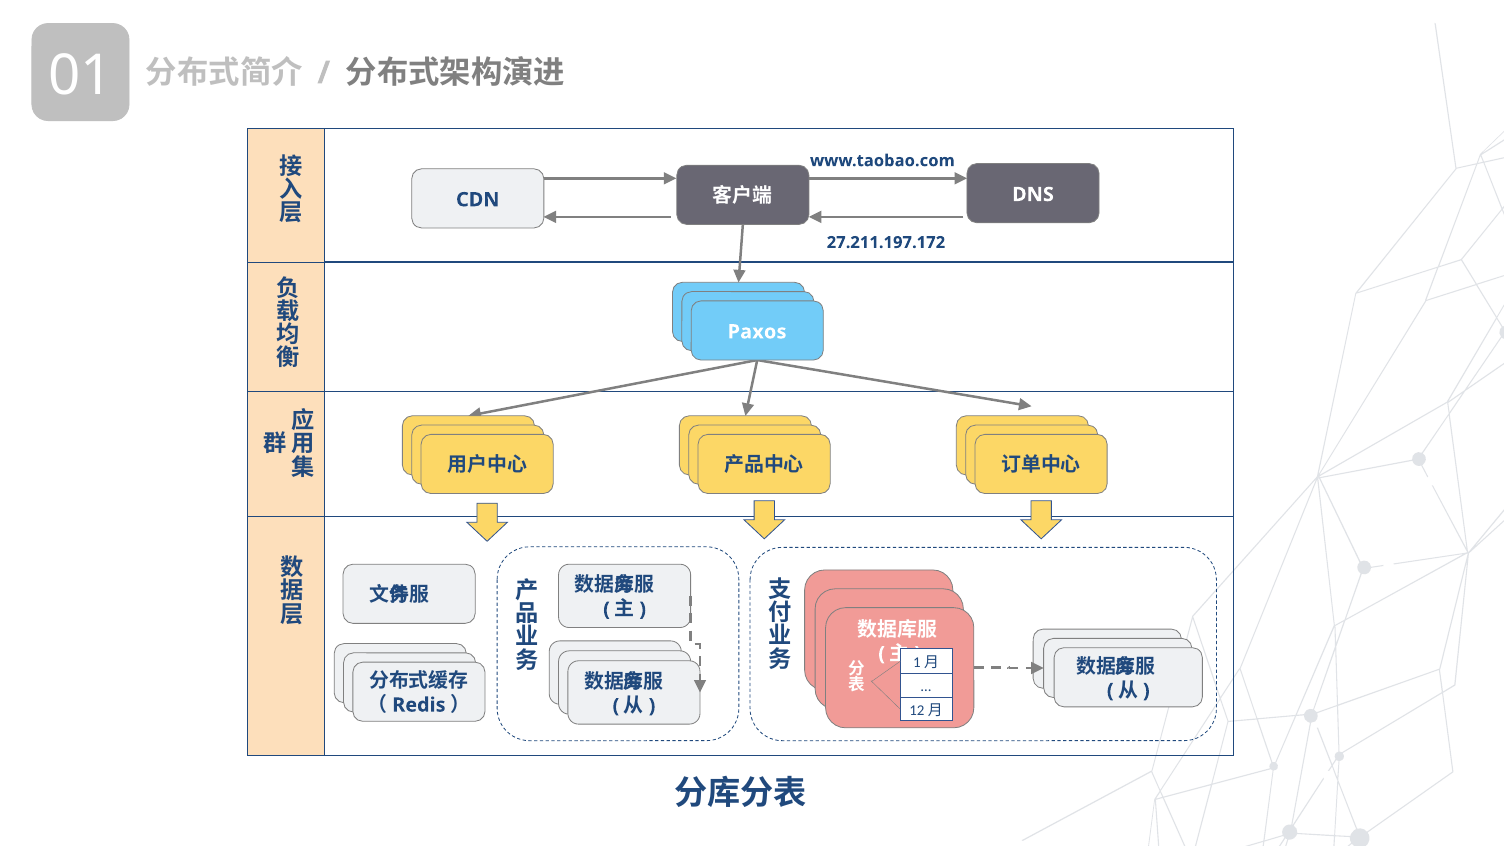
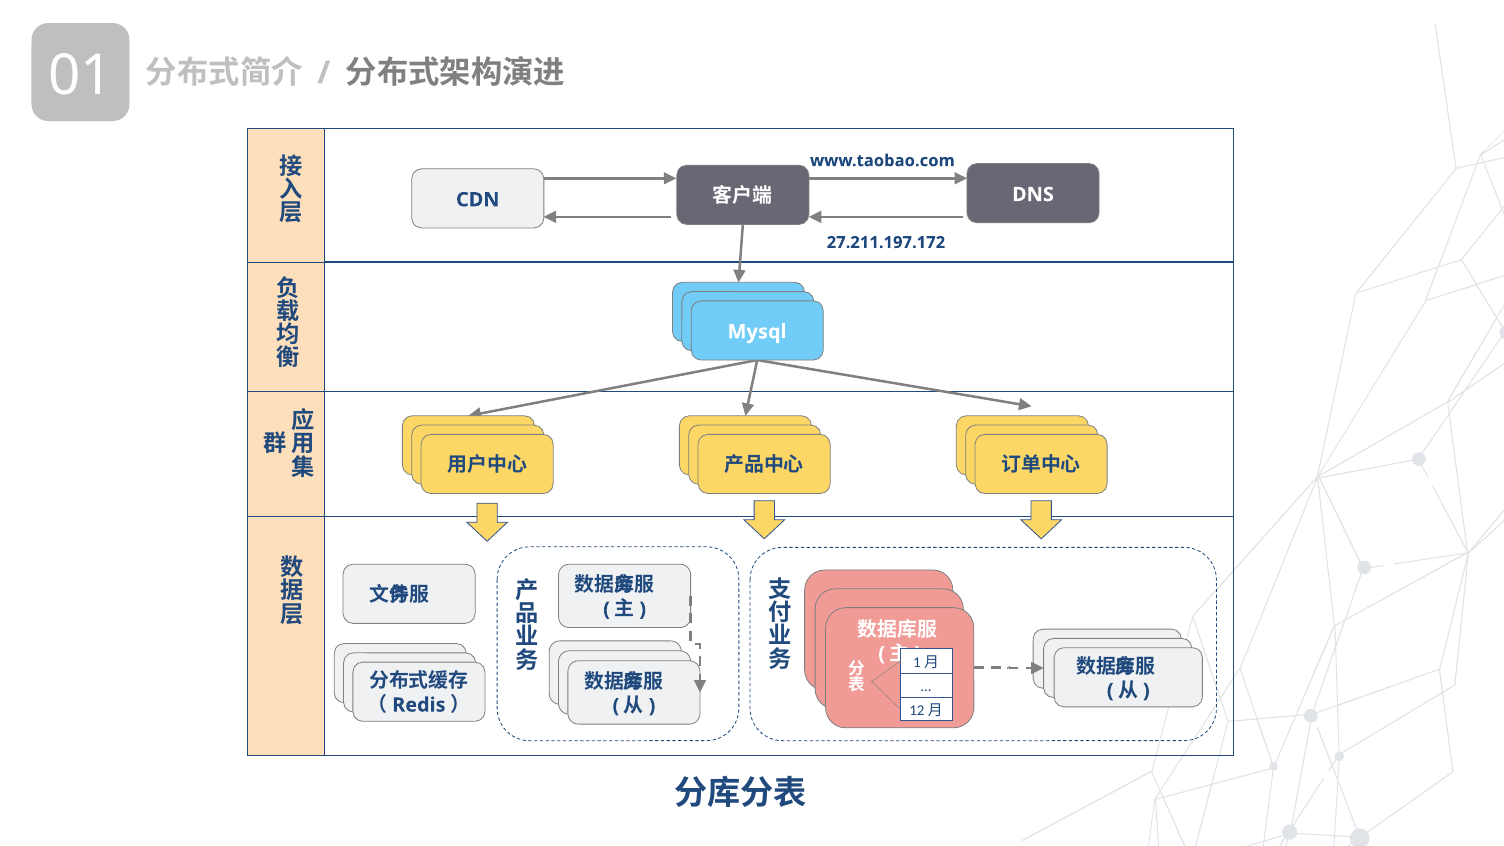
Paxos: Paxos -> Mysql (757, 332)
